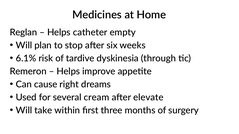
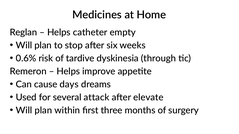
6.1%: 6.1% -> 0.6% (26, 59)
right: right -> days (69, 85)
cream: cream -> attack (96, 98)
take: take -> plan (43, 111)
